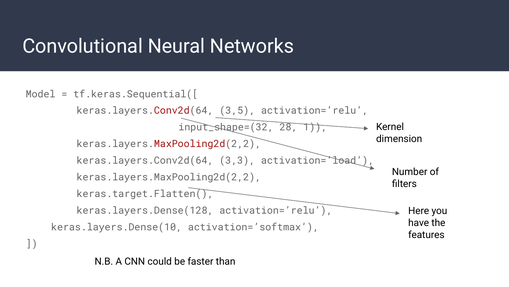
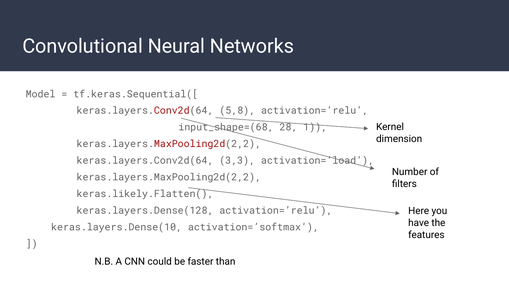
3,5: 3,5 -> 5,8 (237, 110)
input_shape=(32: input_shape=(32 -> input_shape=(68 (226, 127)
keras.target.Flatten(: keras.target.Flatten( -> keras.likely.Flatten( (145, 193)
